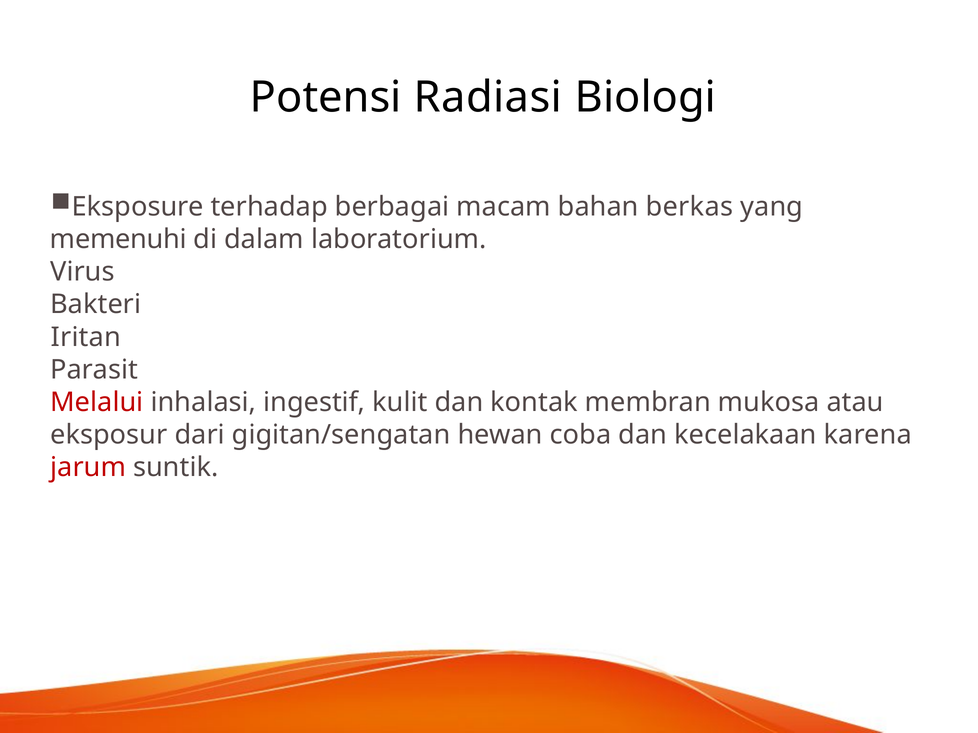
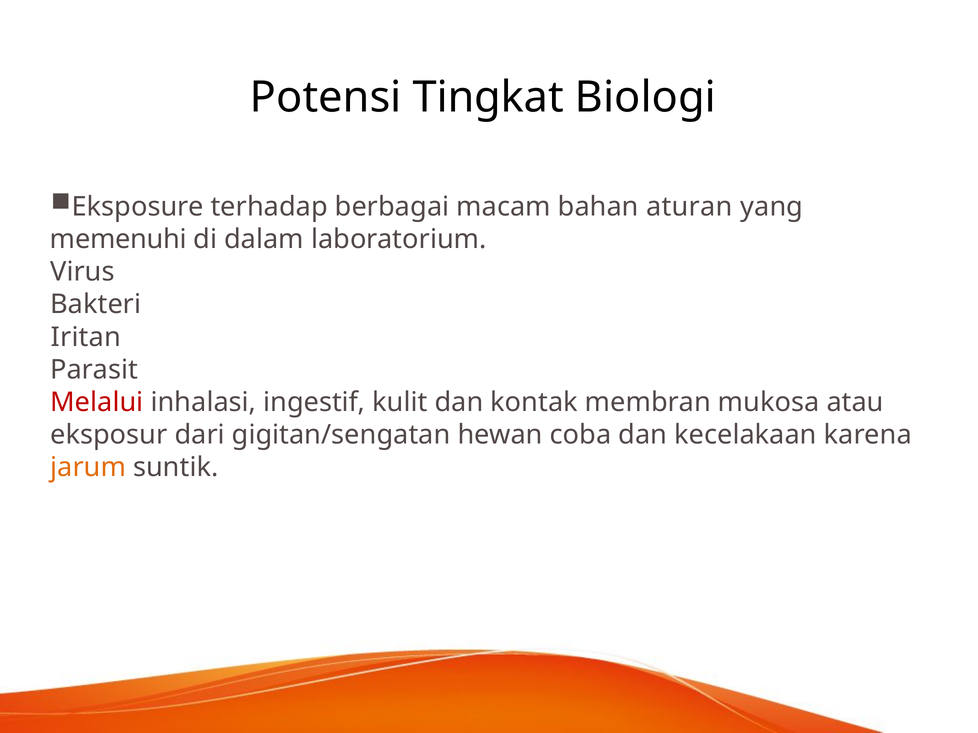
Radiasi: Radiasi -> Tingkat (488, 97)
berkas: berkas -> aturan (690, 207)
jarum colour: red -> orange (88, 468)
